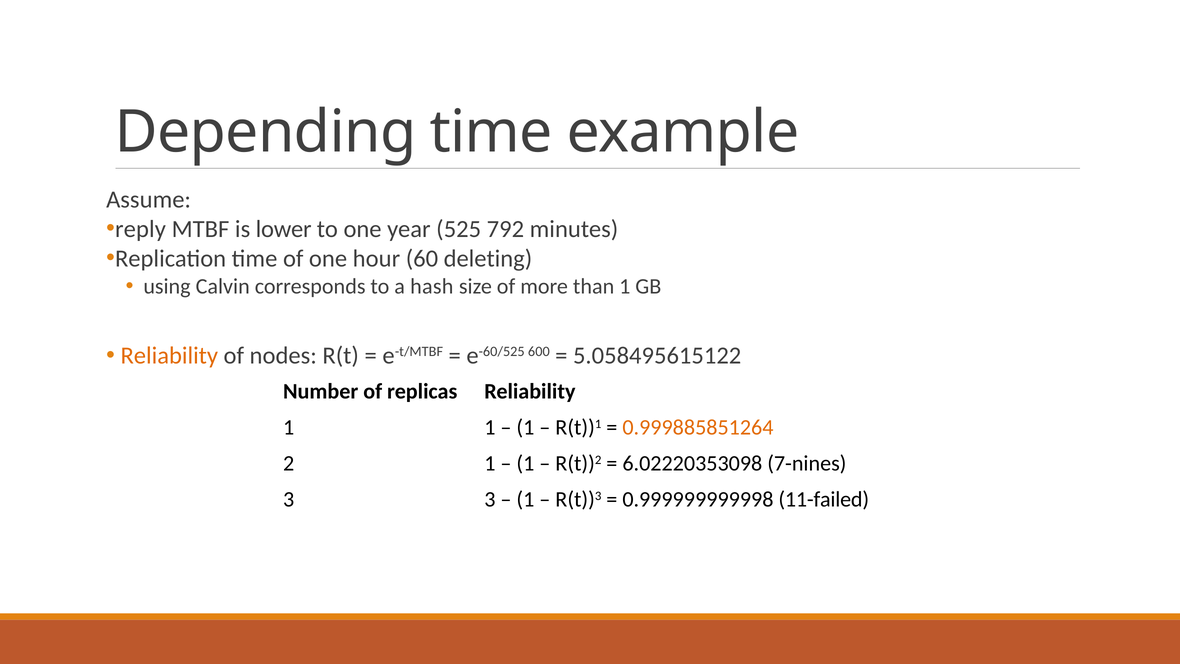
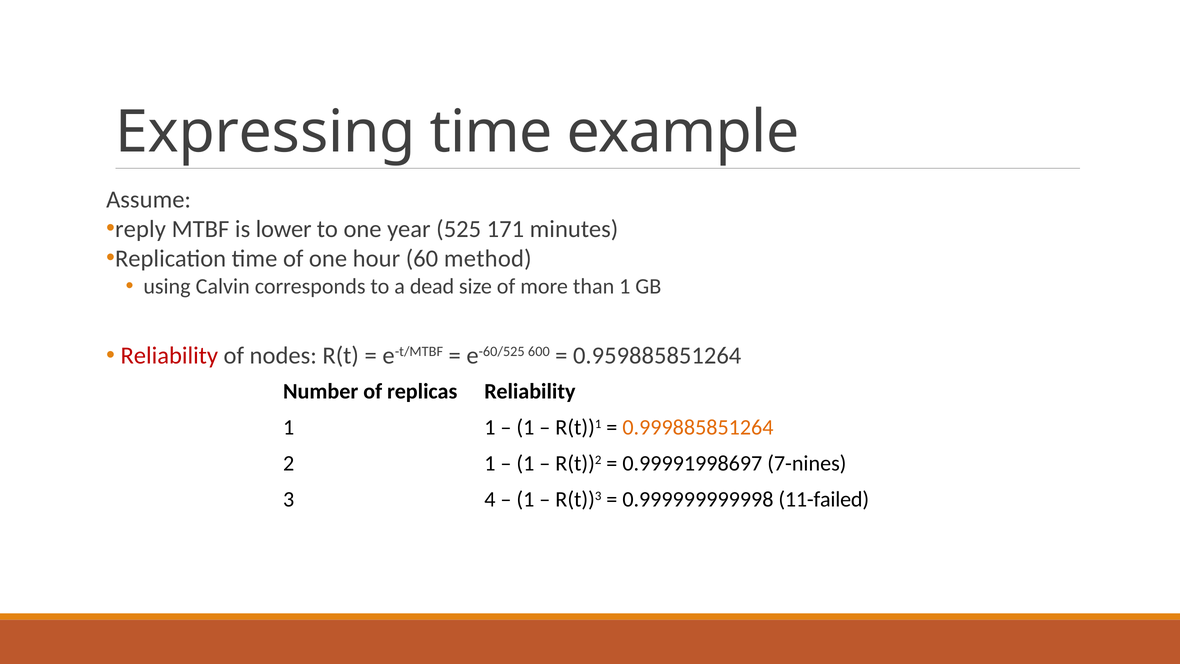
Depending: Depending -> Expressing (265, 132)
792: 792 -> 171 (505, 229)
deleting: deleting -> method (488, 259)
hash: hash -> dead (432, 286)
Reliability colour: orange -> red (169, 356)
5.058495615122: 5.058495615122 -> 0.959885851264 (657, 356)
6.02220353098: 6.02220353098 -> 0.99991998697 (692, 463)
3 3: 3 -> 4 (490, 499)
